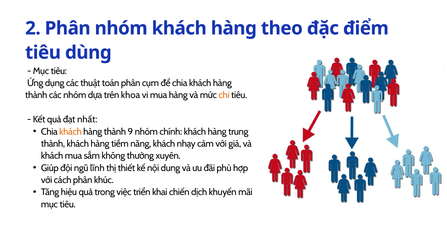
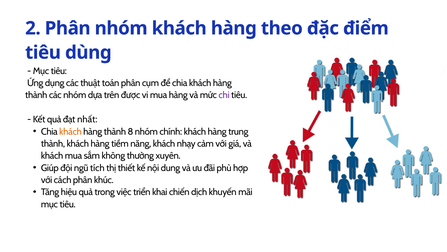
khoa: khoa -> được (131, 95)
chi colour: orange -> purple (224, 95)
9: 9 -> 8 (130, 131)
lĩnh: lĩnh -> tích (97, 168)
